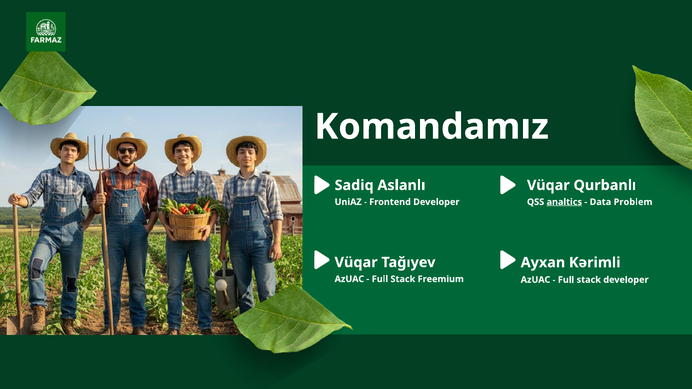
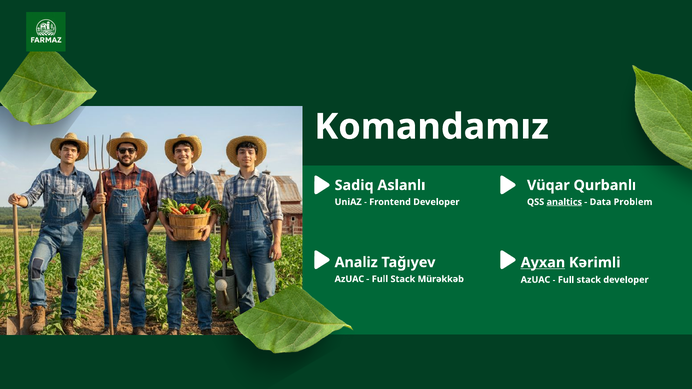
Vüqar: Vüqar -> Analiz (356, 263)
Ayxan underline: none -> present (543, 263)
Freemium: Freemium -> Mürəkkəb (441, 279)
